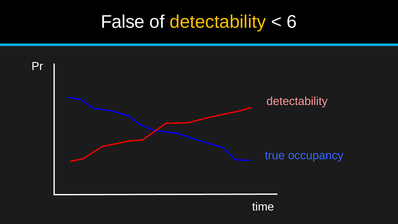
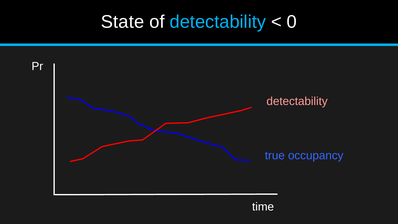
False: False -> State (123, 22)
detectability colour: yellow -> light blue (218, 22)
6: 6 -> 0 (292, 22)
